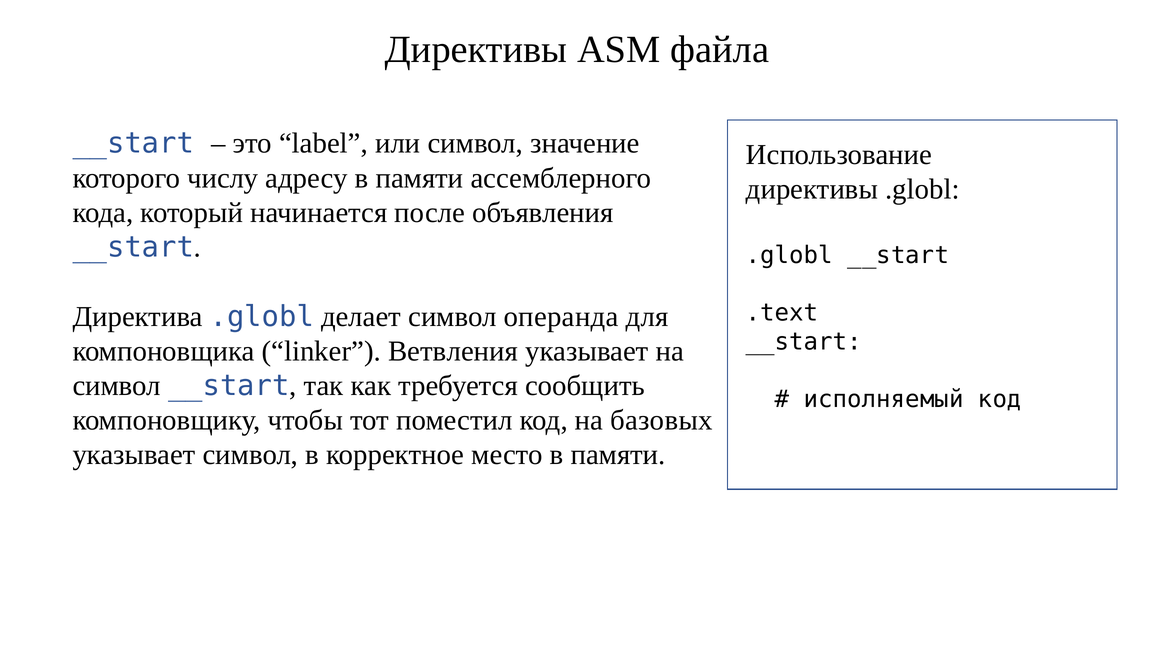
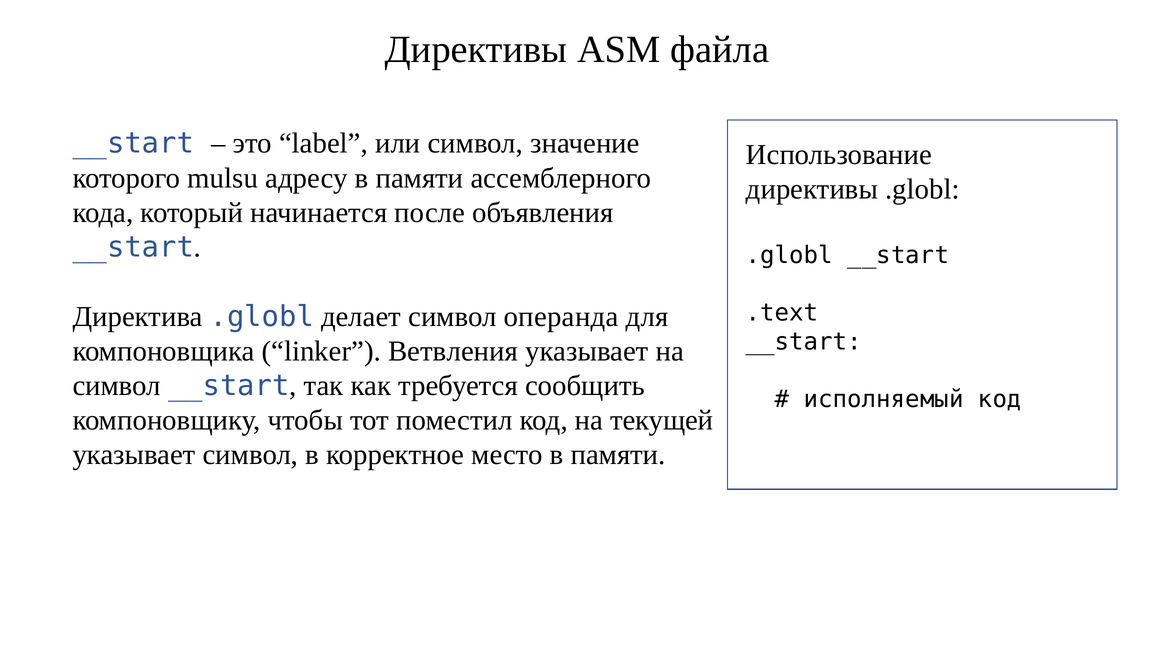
числу: числу -> mulsu (223, 178)
базовых: базовых -> текущей (662, 420)
